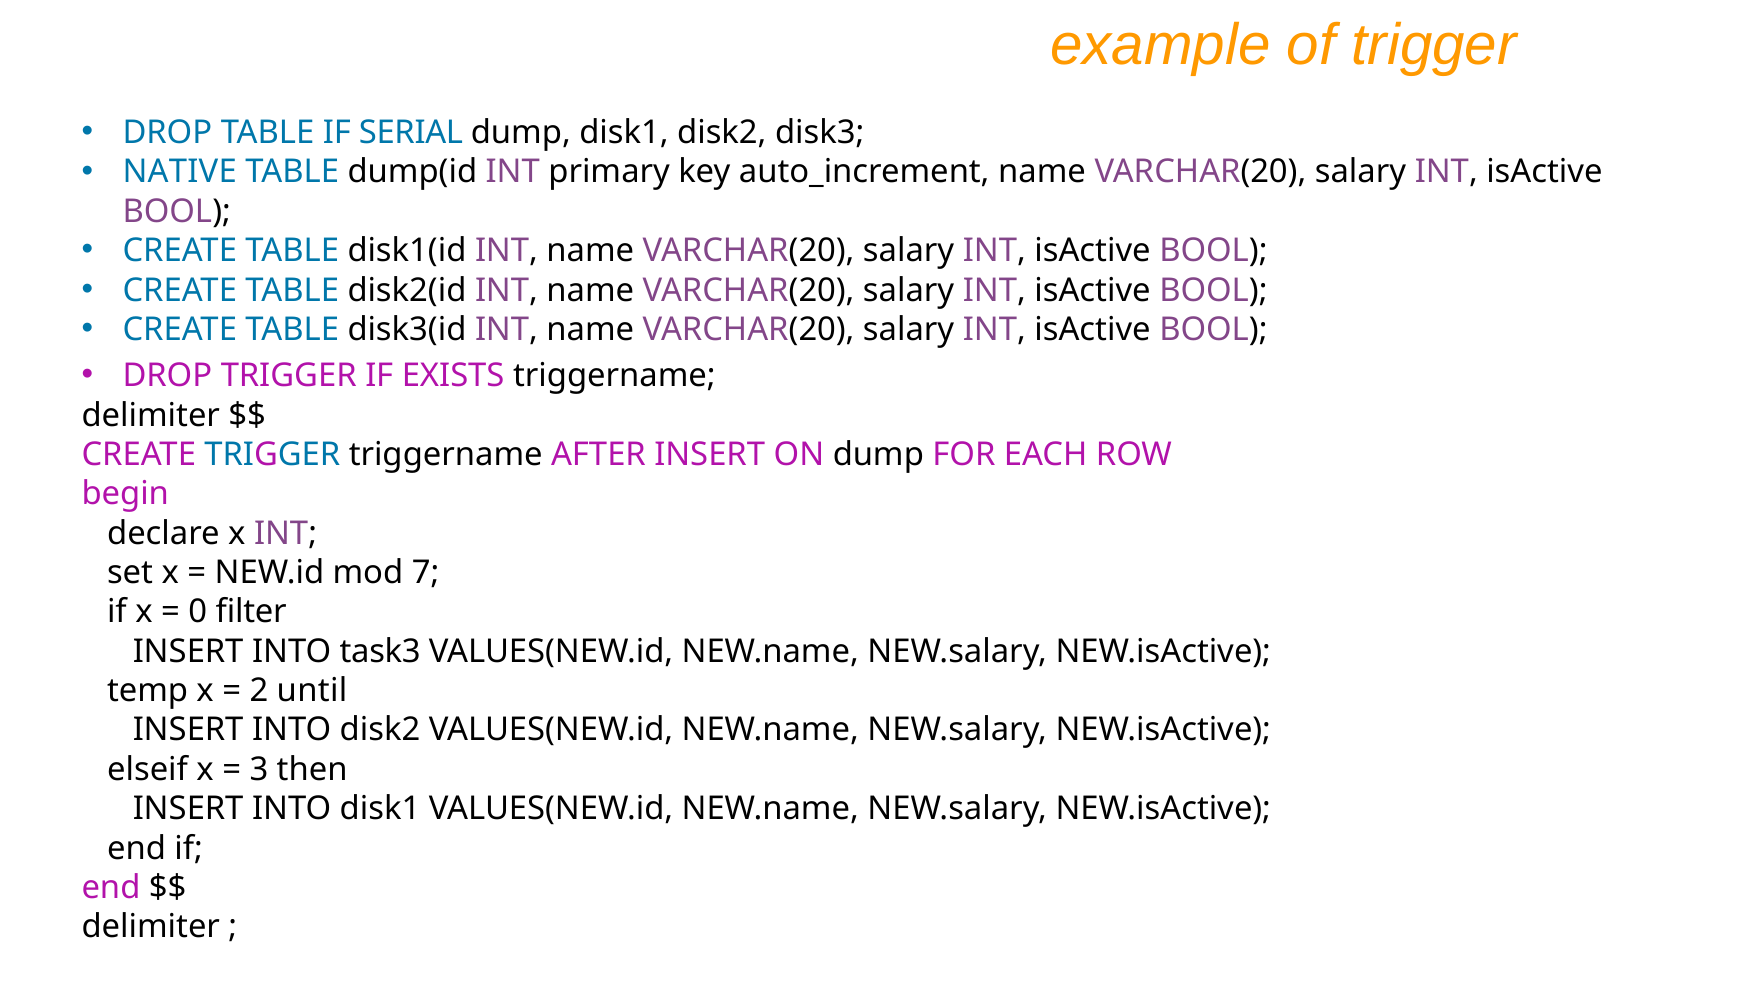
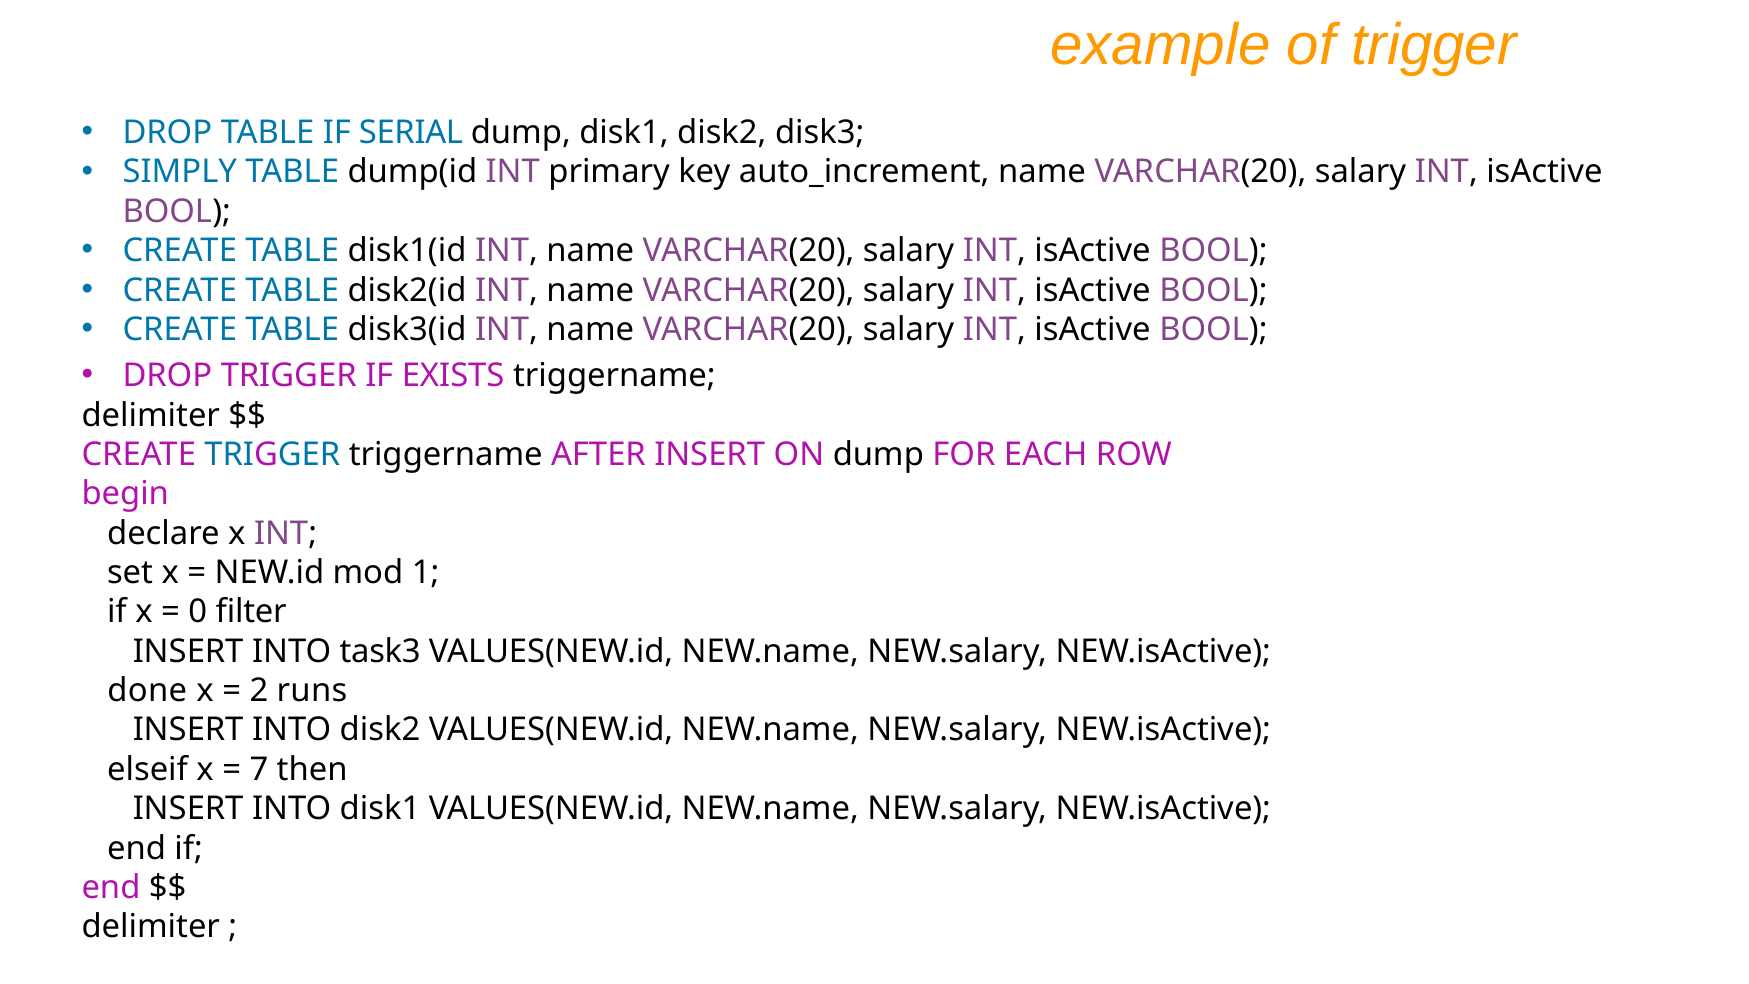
NATIVE: NATIVE -> SIMPLY (180, 172)
7: 7 -> 1 (426, 573)
temp: temp -> done (147, 691)
until: until -> runs (312, 691)
3: 3 -> 7 (259, 769)
